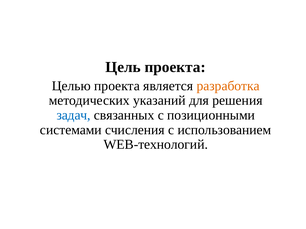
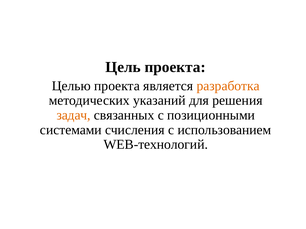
задач colour: blue -> orange (74, 115)
